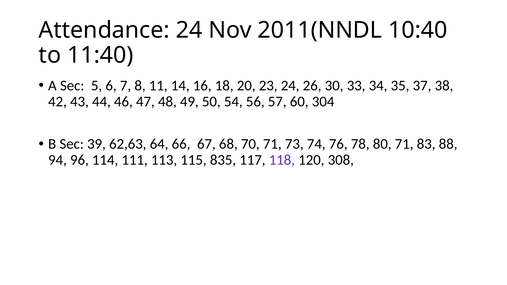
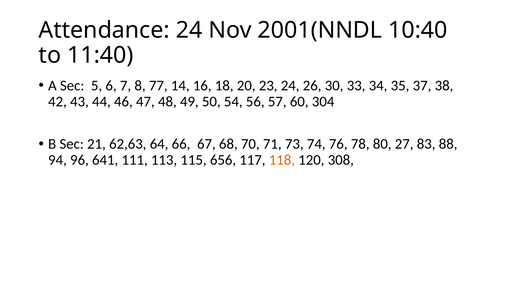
2011(NNDL: 2011(NNDL -> 2001(NNDL (320, 30)
11: 11 -> 77 (158, 86)
39: 39 -> 21 (96, 144)
80 71: 71 -> 27 (404, 144)
114: 114 -> 641 (105, 160)
835: 835 -> 656 (223, 160)
118 colour: purple -> orange (282, 160)
